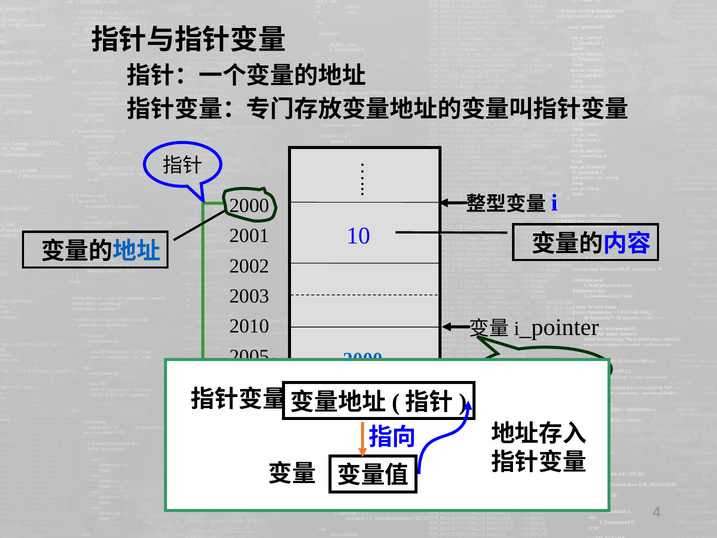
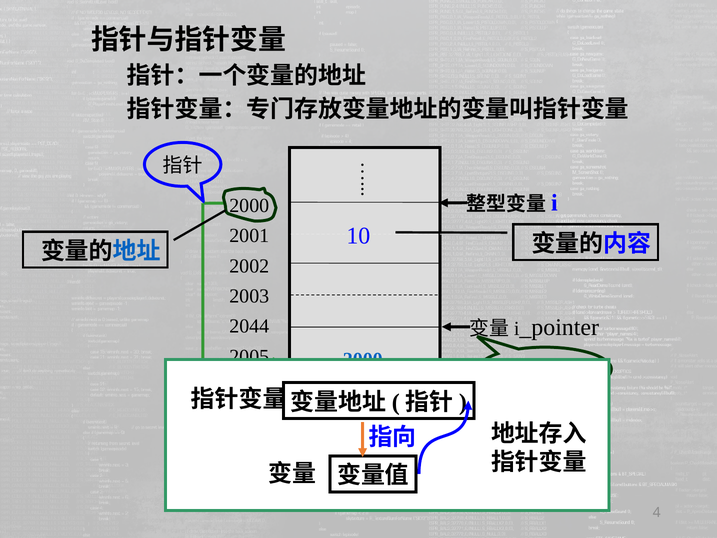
2010: 2010 -> 2044 (249, 326)
